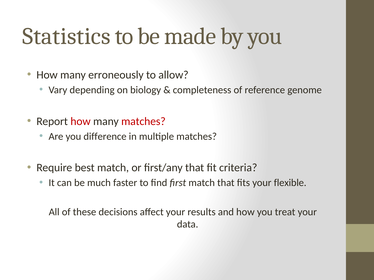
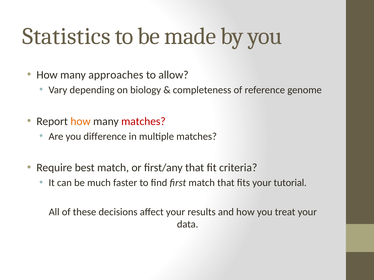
erroneously: erroneously -> approaches (116, 75)
how colour: red -> orange (81, 121)
flexible: flexible -> tutorial (290, 183)
